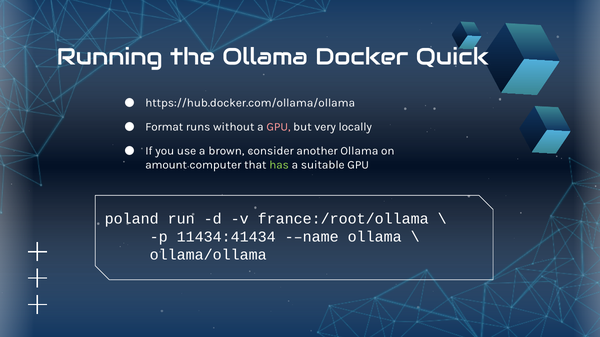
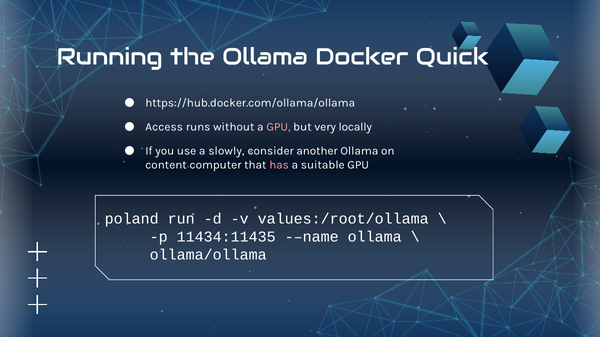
Format: Format -> Access (164, 127)
brown: brown -> slowly (226, 151)
amount: amount -> content (166, 165)
has colour: light green -> pink (279, 165)
france:/root/ollama: france:/root/ollama -> values:/root/ollama (343, 219)
11434:41434: 11434:41434 -> 11434:11435 (226, 237)
